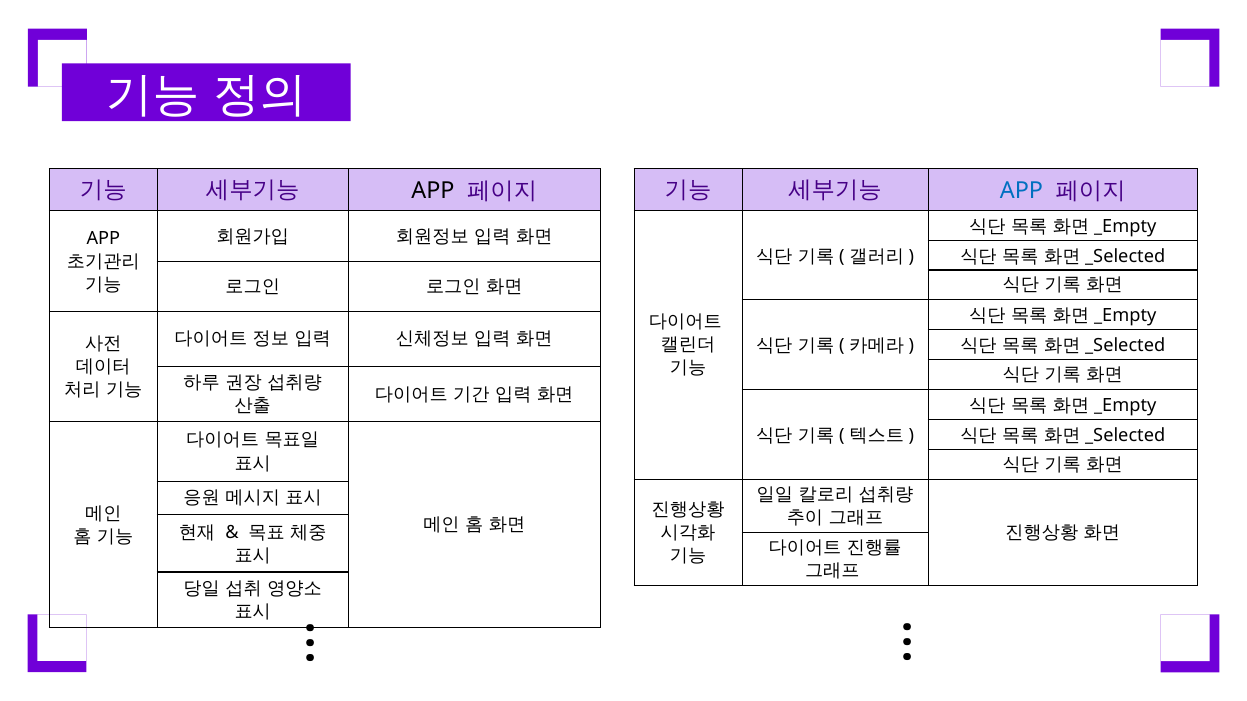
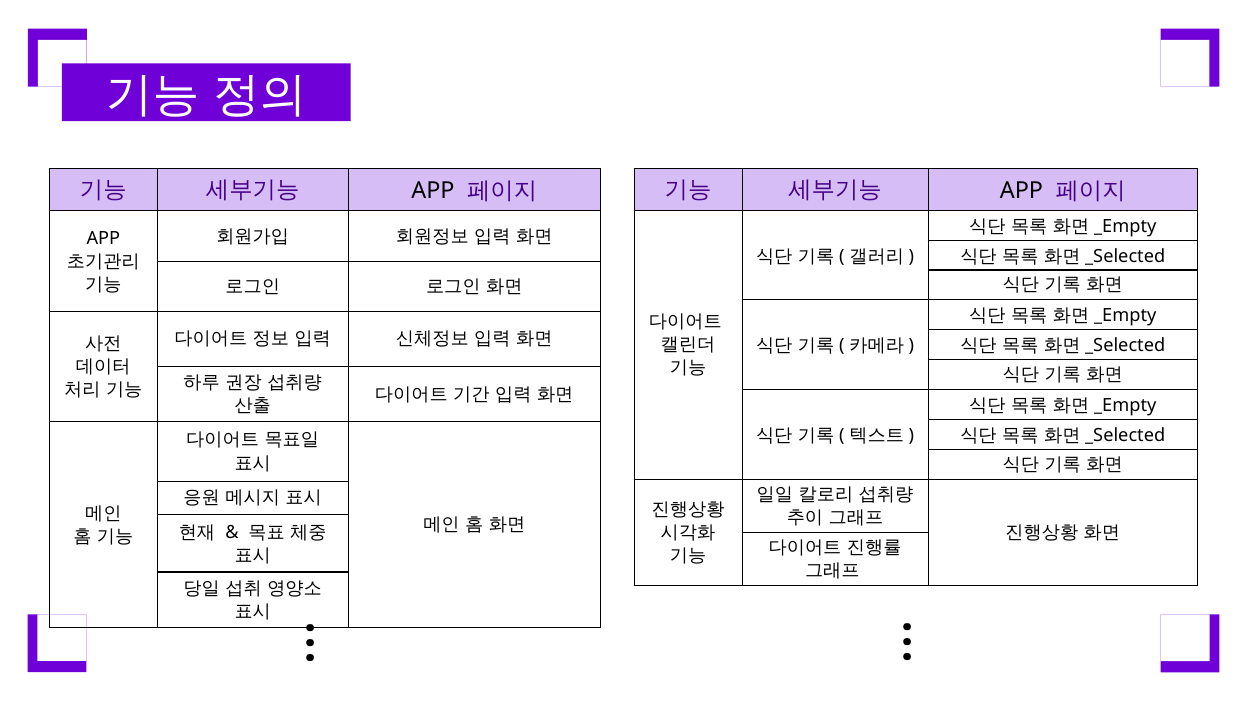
APP colour: blue -> black (1022, 191)
